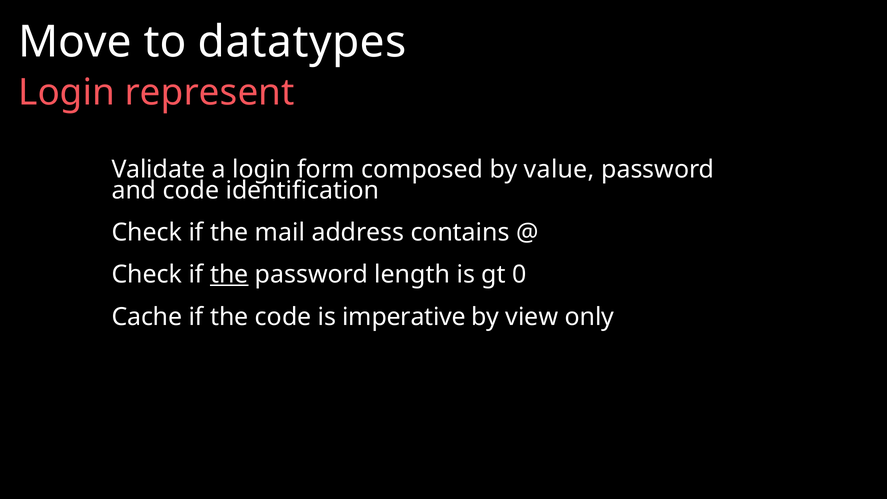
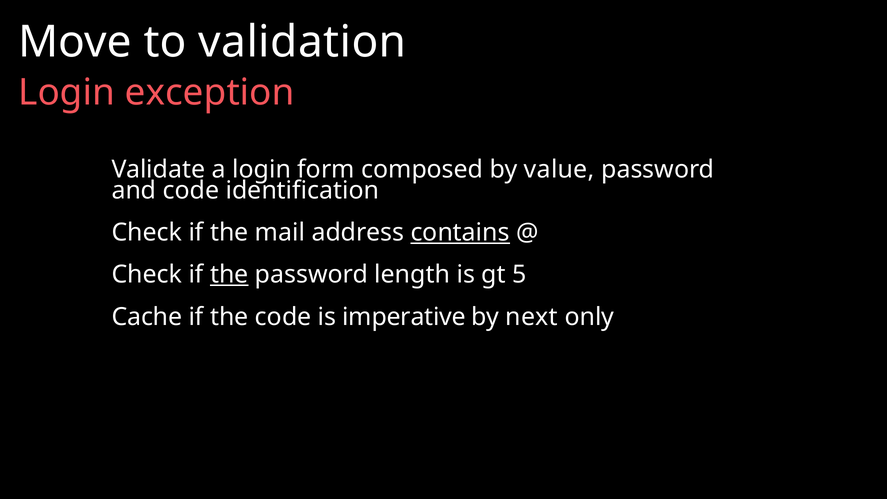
datatypes: datatypes -> validation (302, 42)
represent: represent -> exception (210, 92)
contains underline: none -> present (460, 232)
0: 0 -> 5 (519, 275)
view: view -> next (532, 317)
